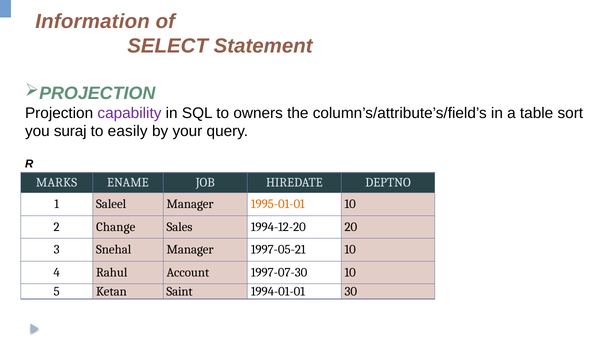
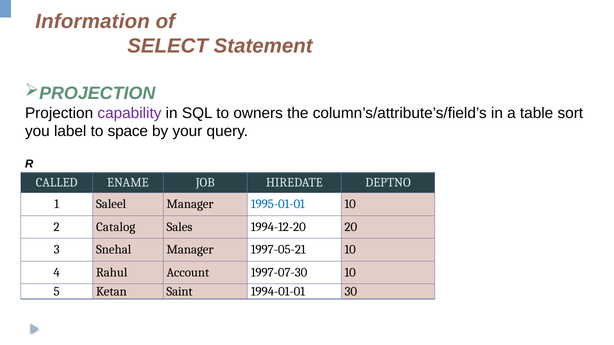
suraj: suraj -> label (70, 132)
easily: easily -> space (128, 132)
MARKS: MARKS -> CALLED (57, 183)
1995-01-01 colour: orange -> blue (278, 204)
Change: Change -> Catalog (116, 227)
